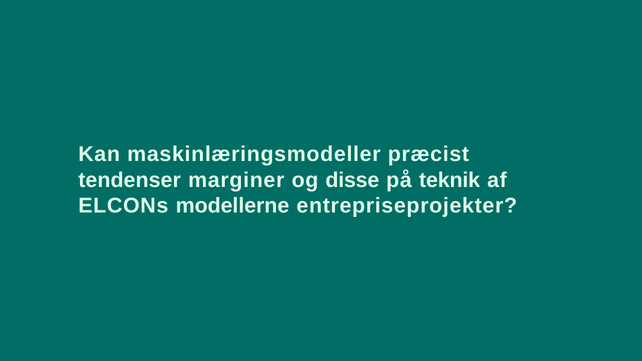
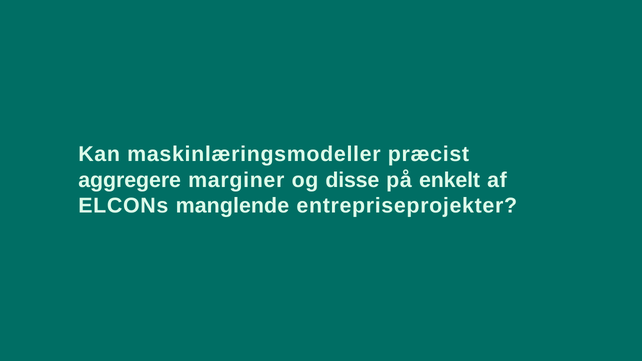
tendenser: tendenser -> aggregere (130, 180)
teknik: teknik -> enkelt (450, 180)
modellerne: modellerne -> manglende (232, 206)
